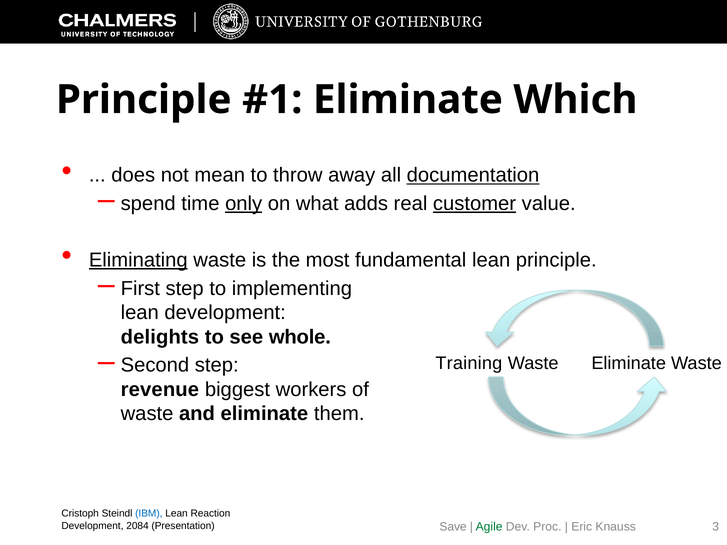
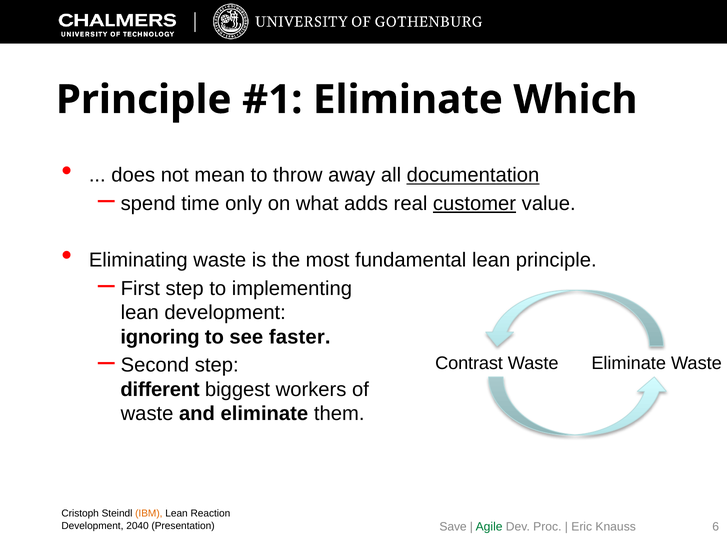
only underline: present -> none (244, 204)
Eliminating underline: present -> none (138, 260)
delights: delights -> ignoring (160, 337)
whole: whole -> faster (300, 337)
Training: Training -> Contrast (469, 363)
revenue: revenue -> different (160, 390)
IBM colour: blue -> orange (149, 514)
2084: 2084 -> 2040 (138, 526)
3: 3 -> 6 (716, 527)
